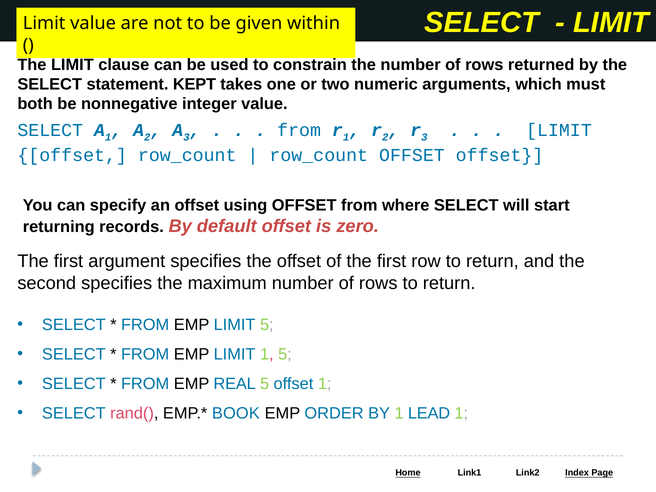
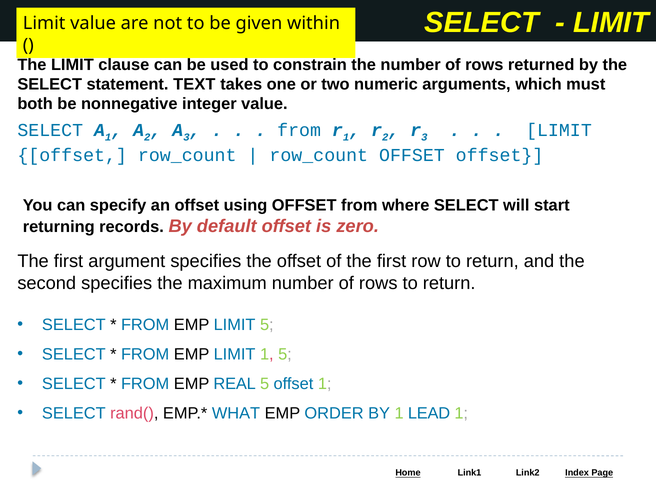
KEPT: KEPT -> TEXT (194, 84)
BOOK: BOOK -> WHAT (236, 413)
